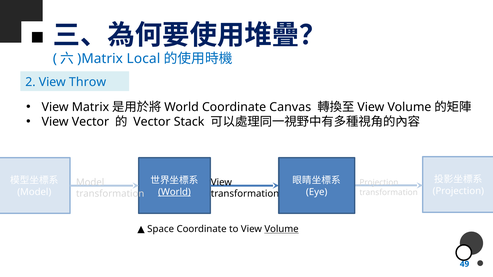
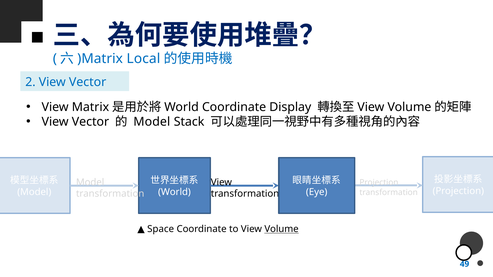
2 View Throw: Throw -> Vector (88, 82)
Canvas: Canvas -> Display (290, 107)
Vector: Vector -> Model (152, 122)
World underline: present -> none (174, 192)
